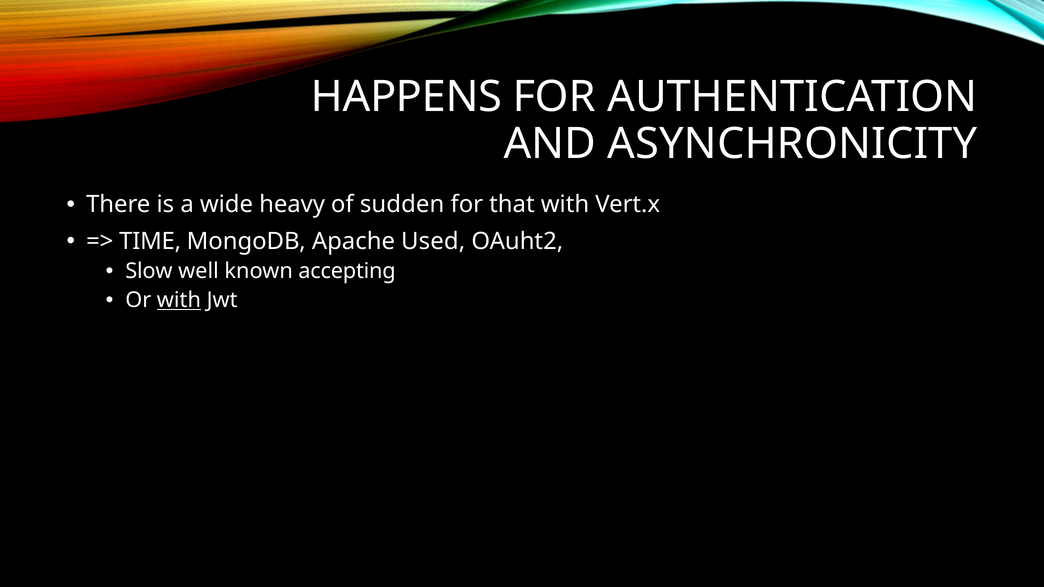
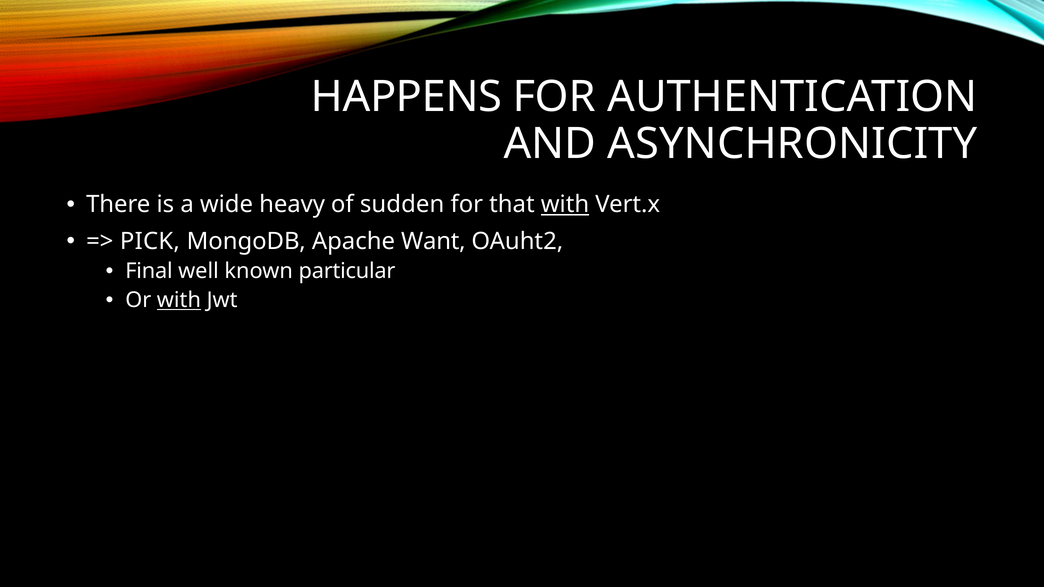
with underline: none -> present (565, 205)
TIME: TIME -> PICK (150, 241)
Used: Used -> Want (433, 241)
Slow: Slow -> Final (149, 271)
accepting: accepting -> particular (347, 271)
